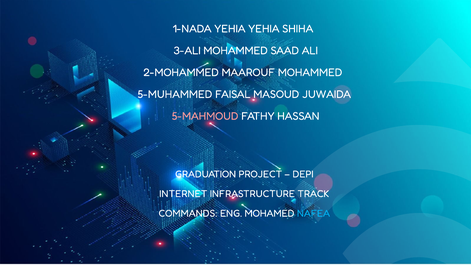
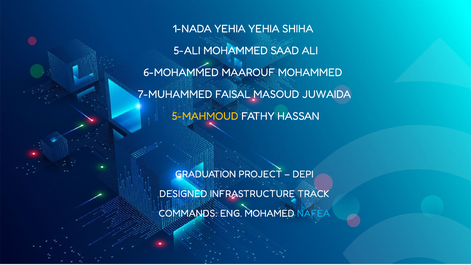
3-ALI: 3-ALI -> 5-ALI (187, 51)
2-MOHAMMED: 2-MOHAMMED -> 6-MOHAMMED (181, 72)
5-MUHAMMED: 5-MUHAMMED -> 7-MUHAMMED (175, 94)
5-MAHMOUD colour: pink -> yellow (205, 116)
INTERNET: INTERNET -> DESIGNED (183, 194)
